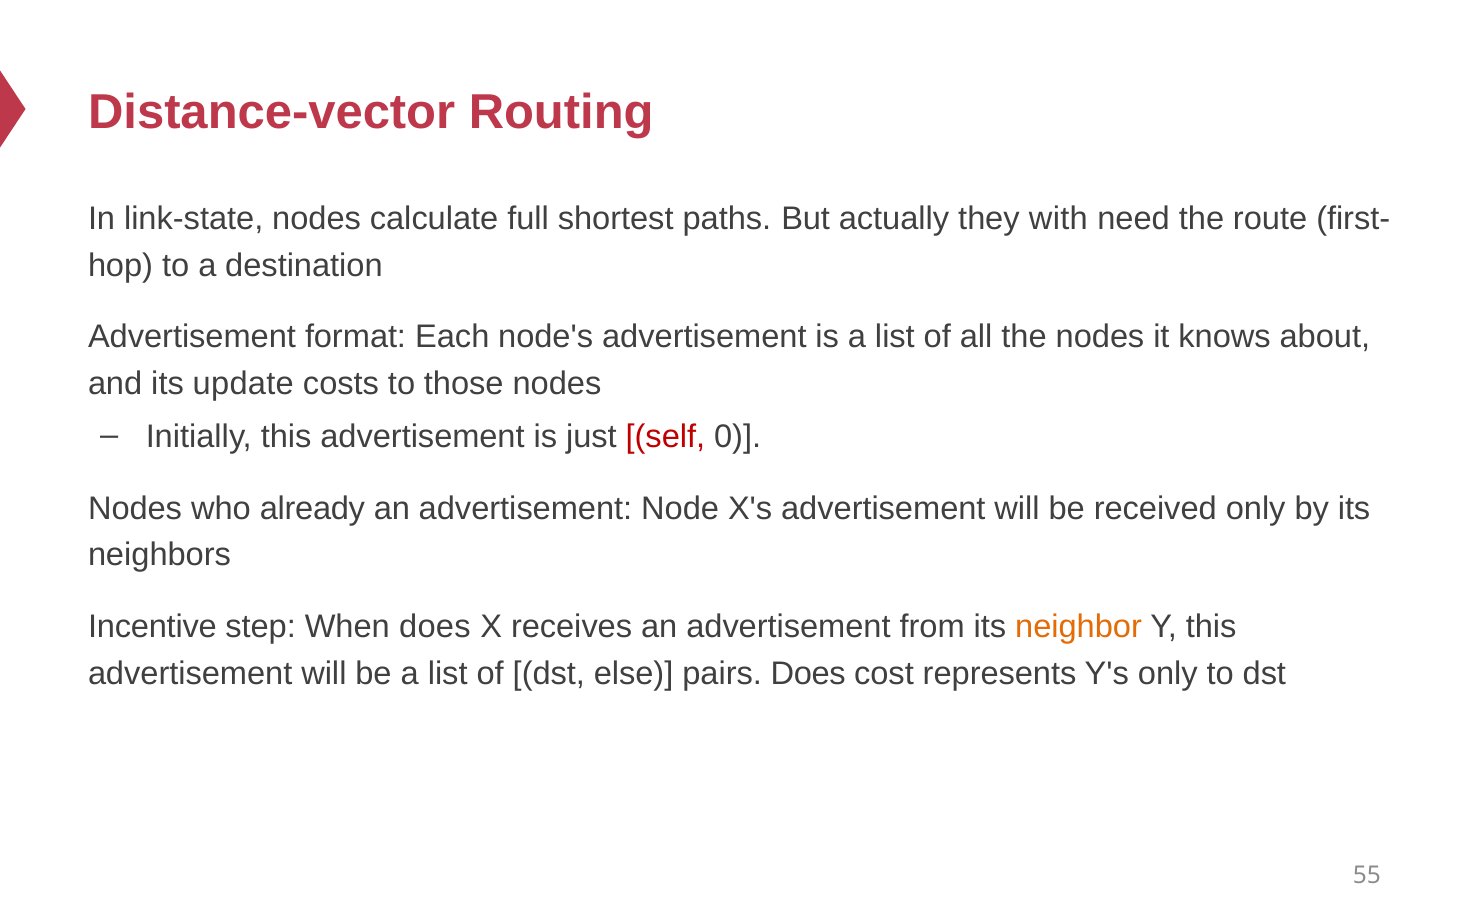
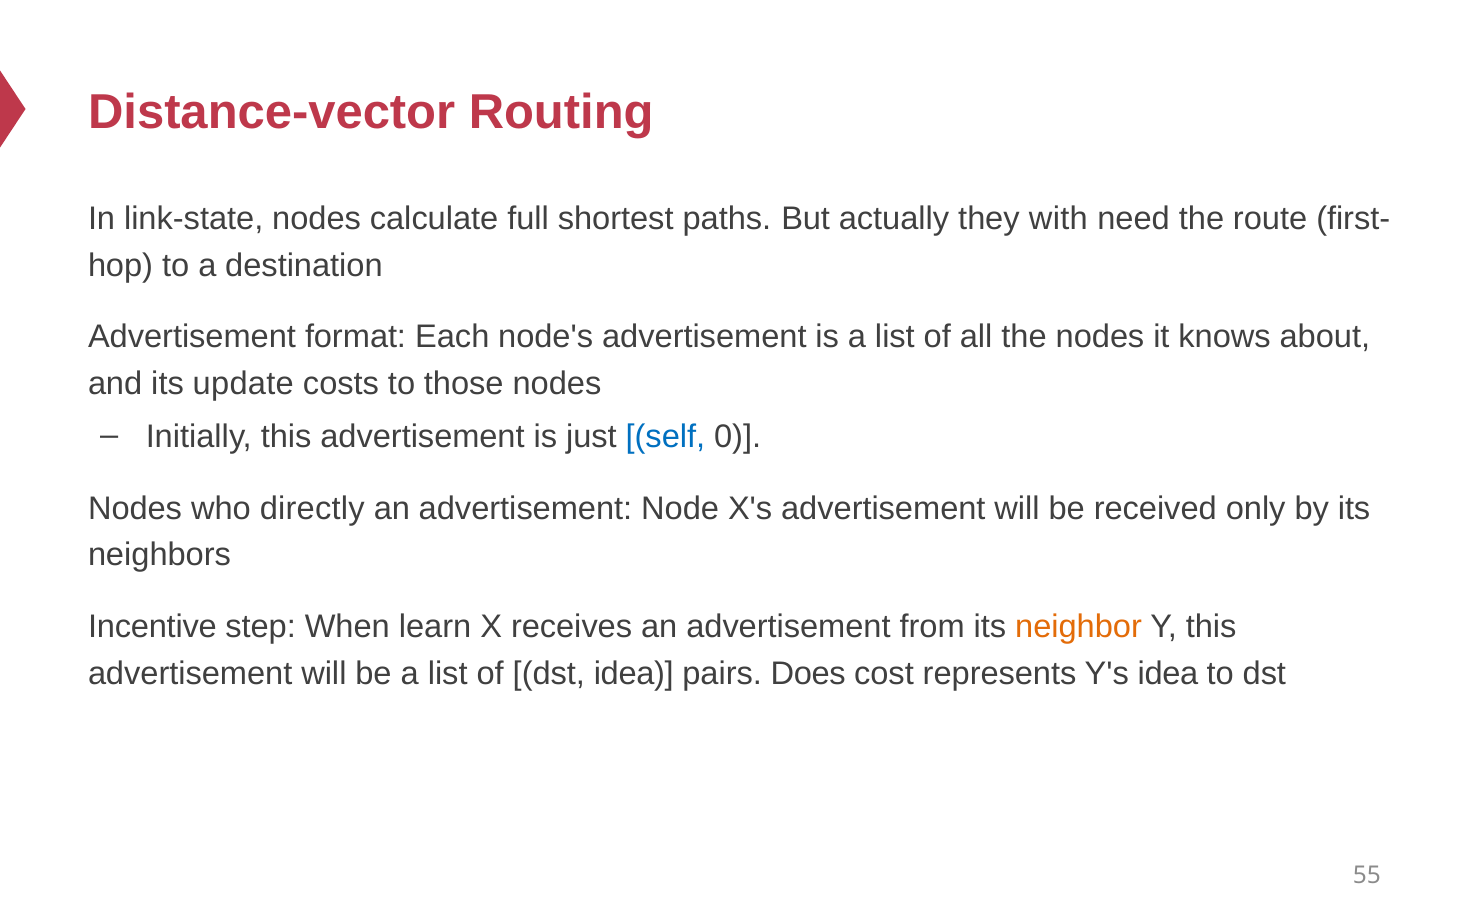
self colour: red -> blue (665, 437)
already: already -> directly (312, 508)
When does: does -> learn (435, 627)
dst else: else -> idea (634, 674)
Y's only: only -> idea (1168, 674)
